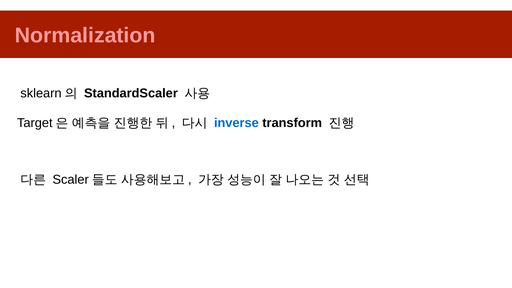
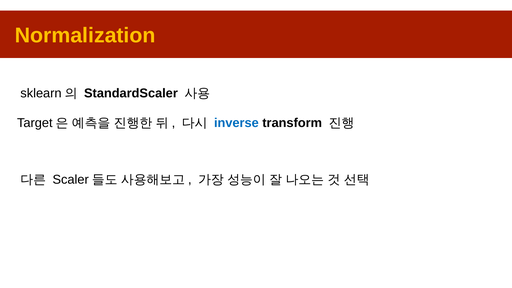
Normalization colour: pink -> yellow (85, 36)
